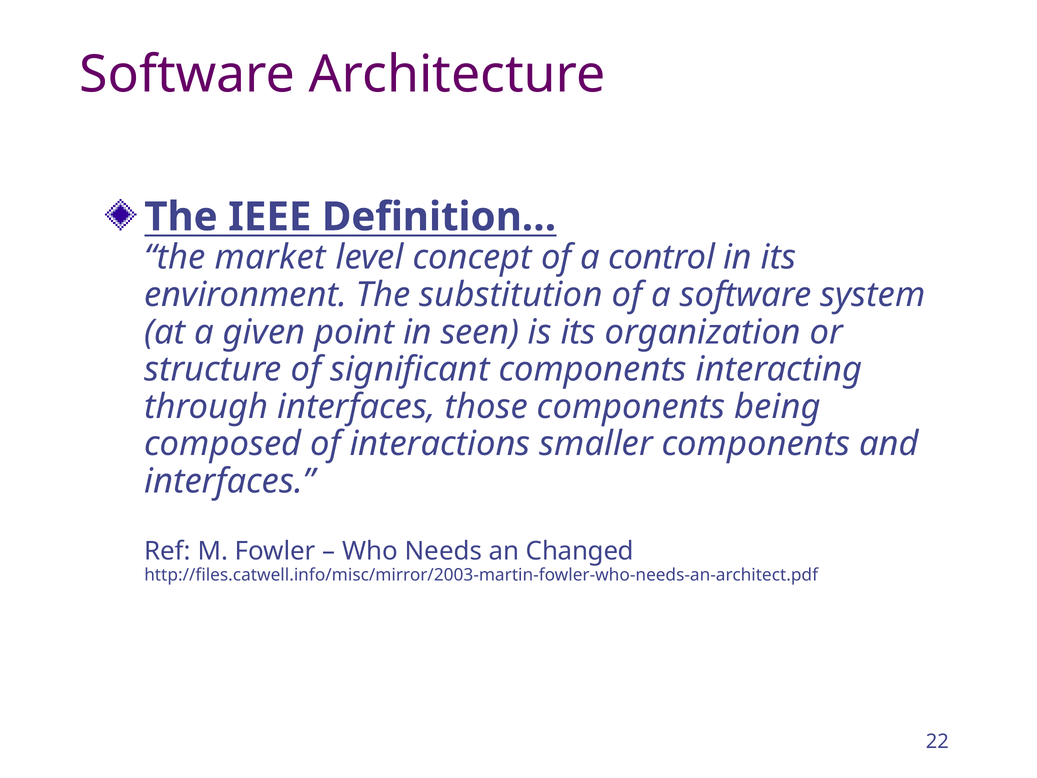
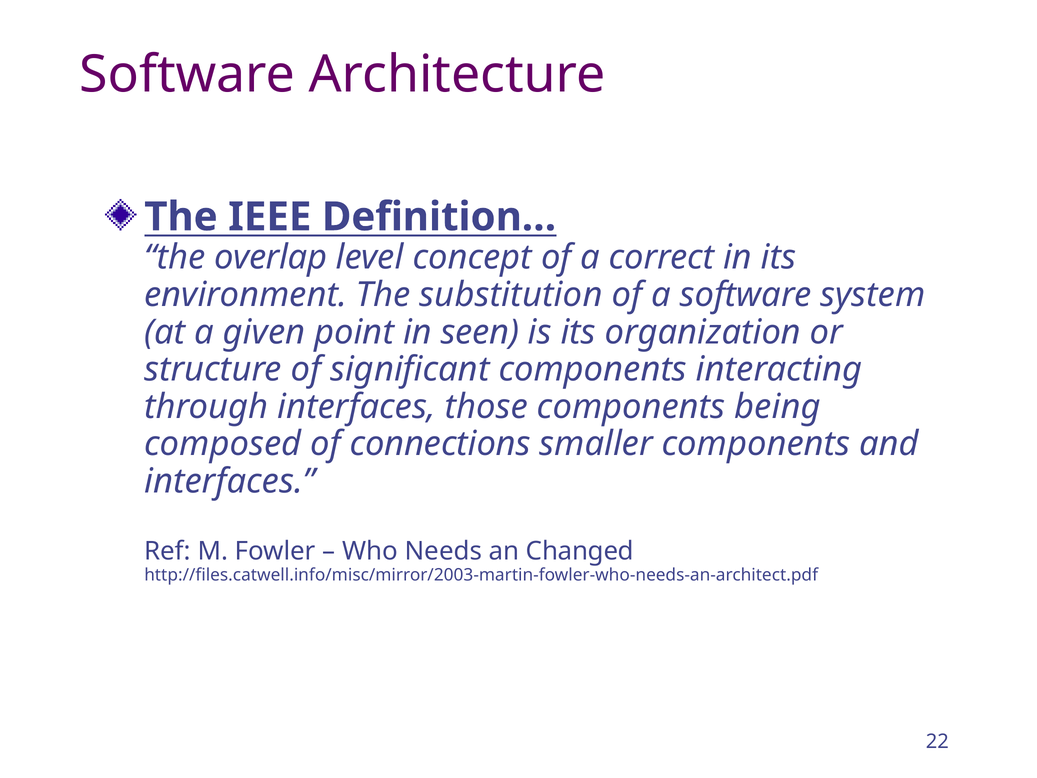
market: market -> overlap (271, 257)
control: control -> correct (662, 257)
interactions: interactions -> connections (440, 444)
